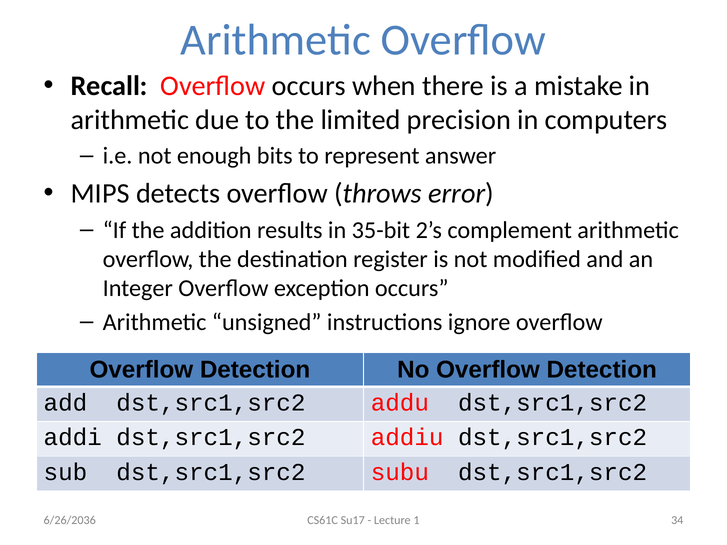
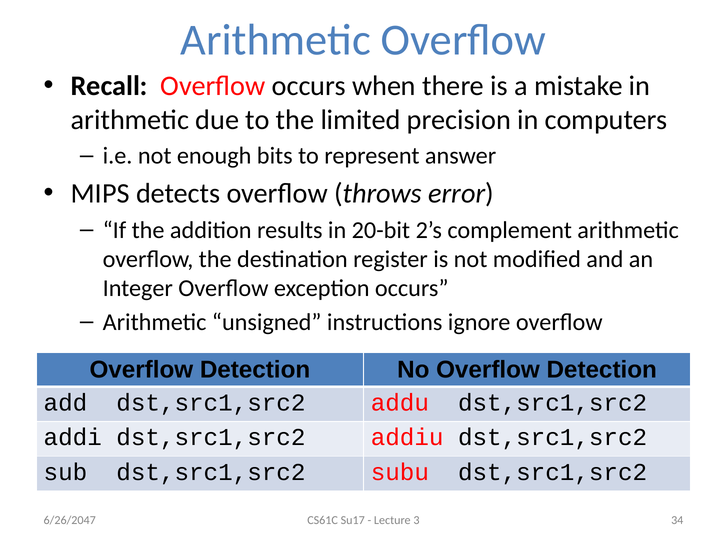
35-bit: 35-bit -> 20-bit (381, 230)
6/26/2036: 6/26/2036 -> 6/26/2047 (70, 521)
1: 1 -> 3 (416, 521)
